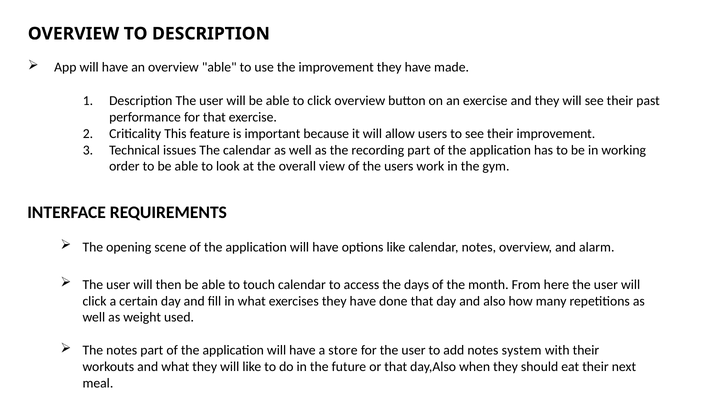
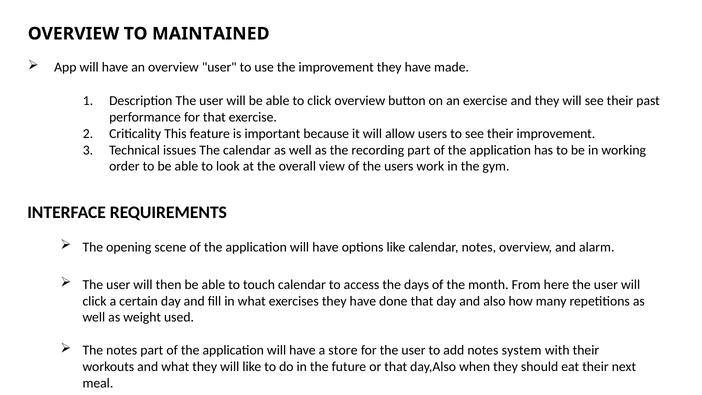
TO DESCRIPTION: DESCRIPTION -> MAINTAINED (211, 34)
overview able: able -> user (219, 67)
